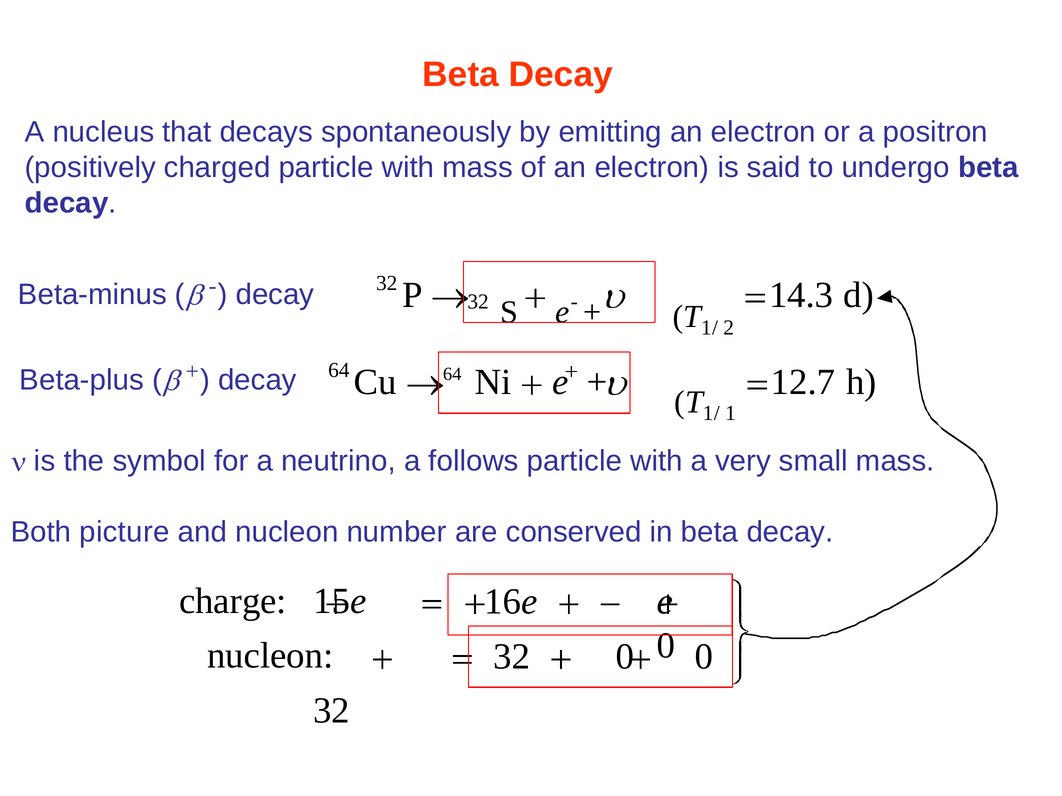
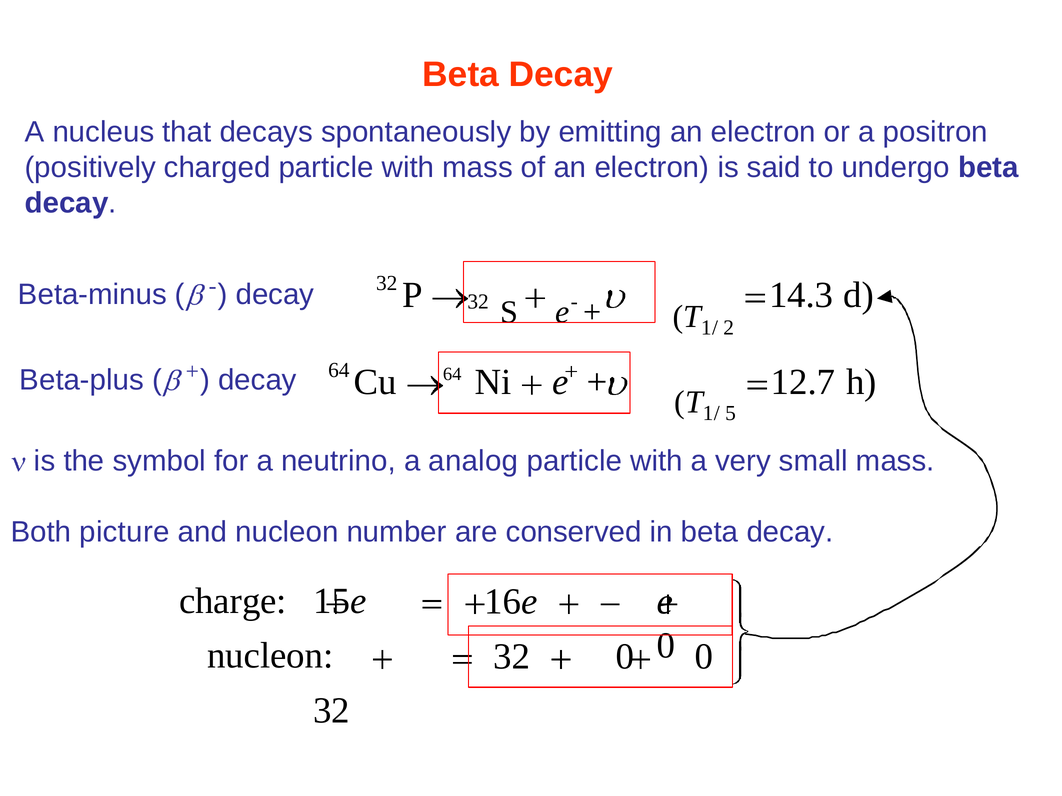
1: 1 -> 5 (731, 413)
follows: follows -> analog (473, 461)
